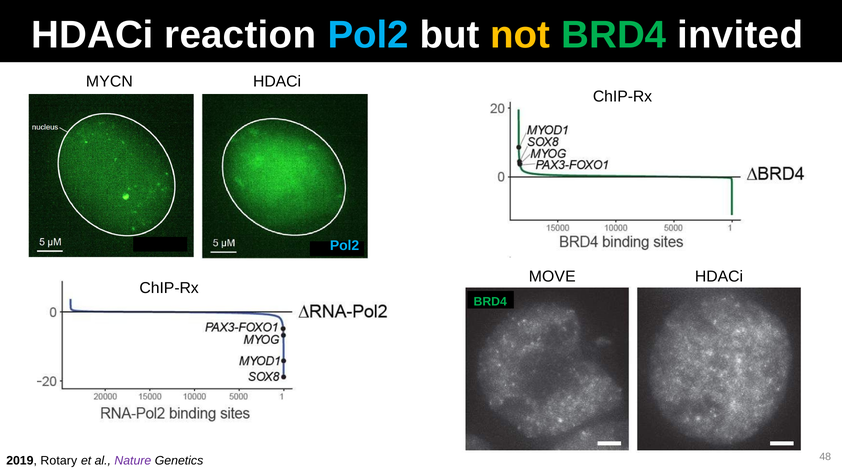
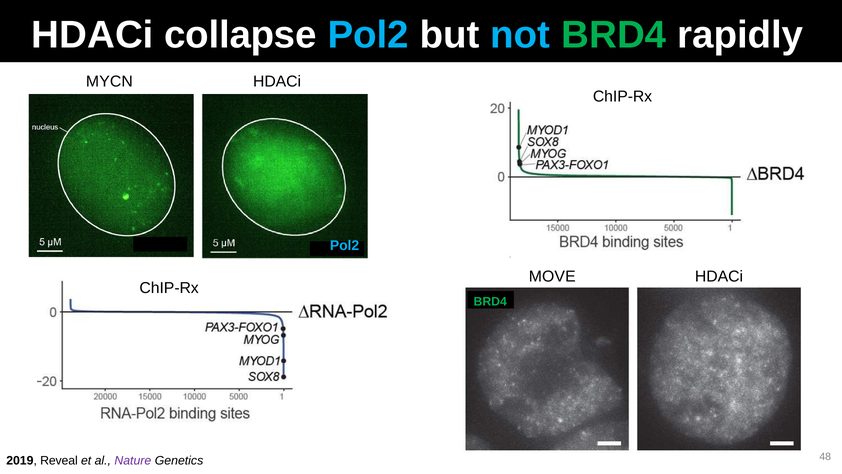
reaction: reaction -> collapse (240, 35)
not colour: yellow -> light blue (520, 35)
invited: invited -> rapidly (740, 35)
Rotary: Rotary -> Reveal (59, 460)
